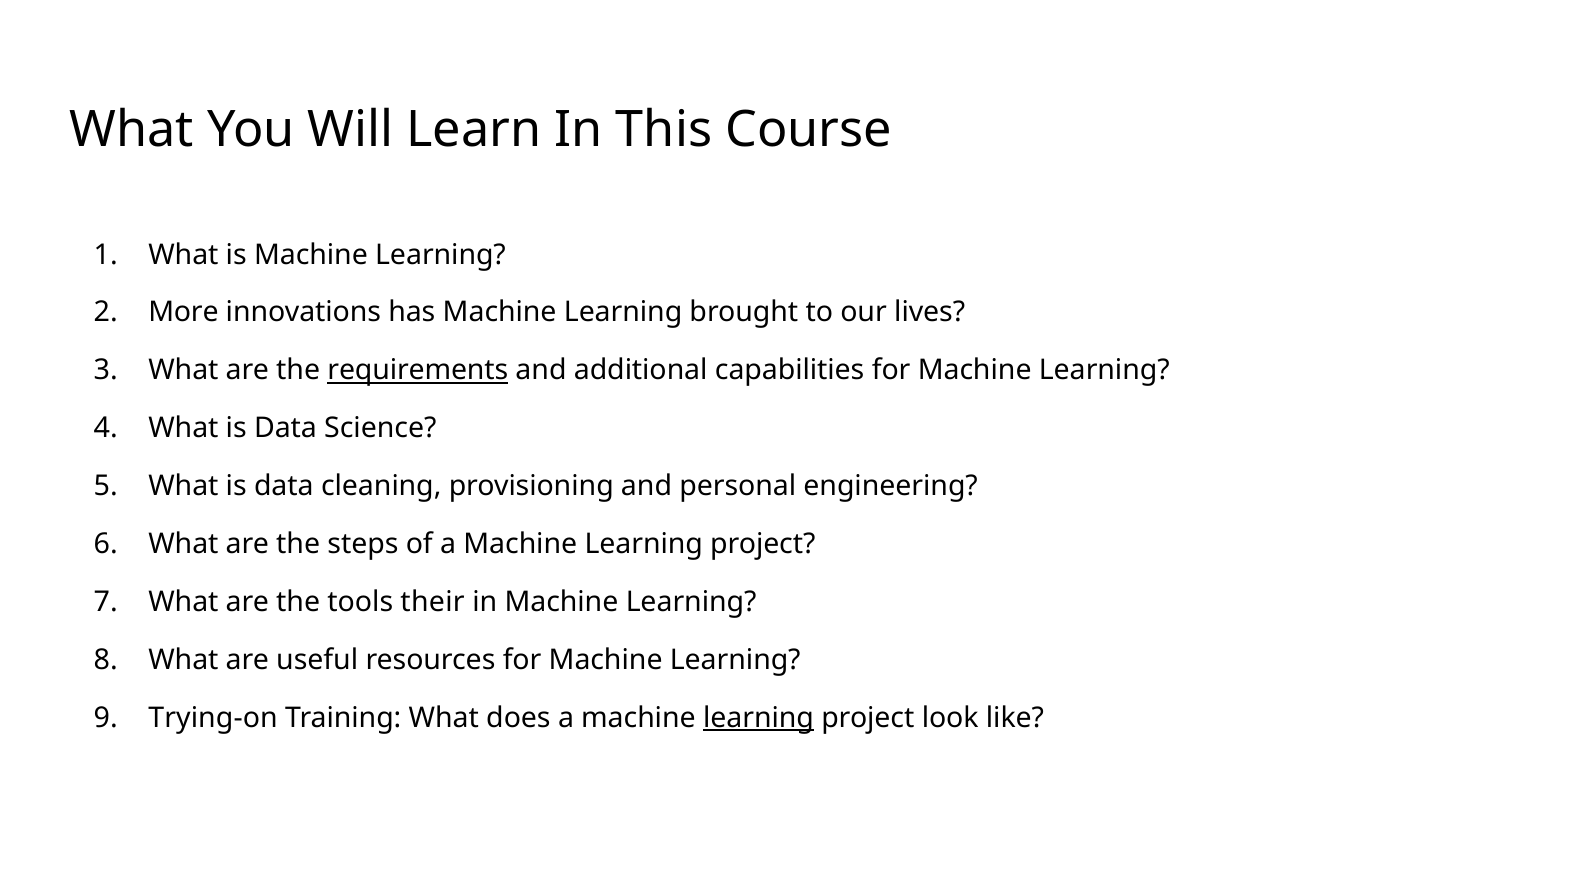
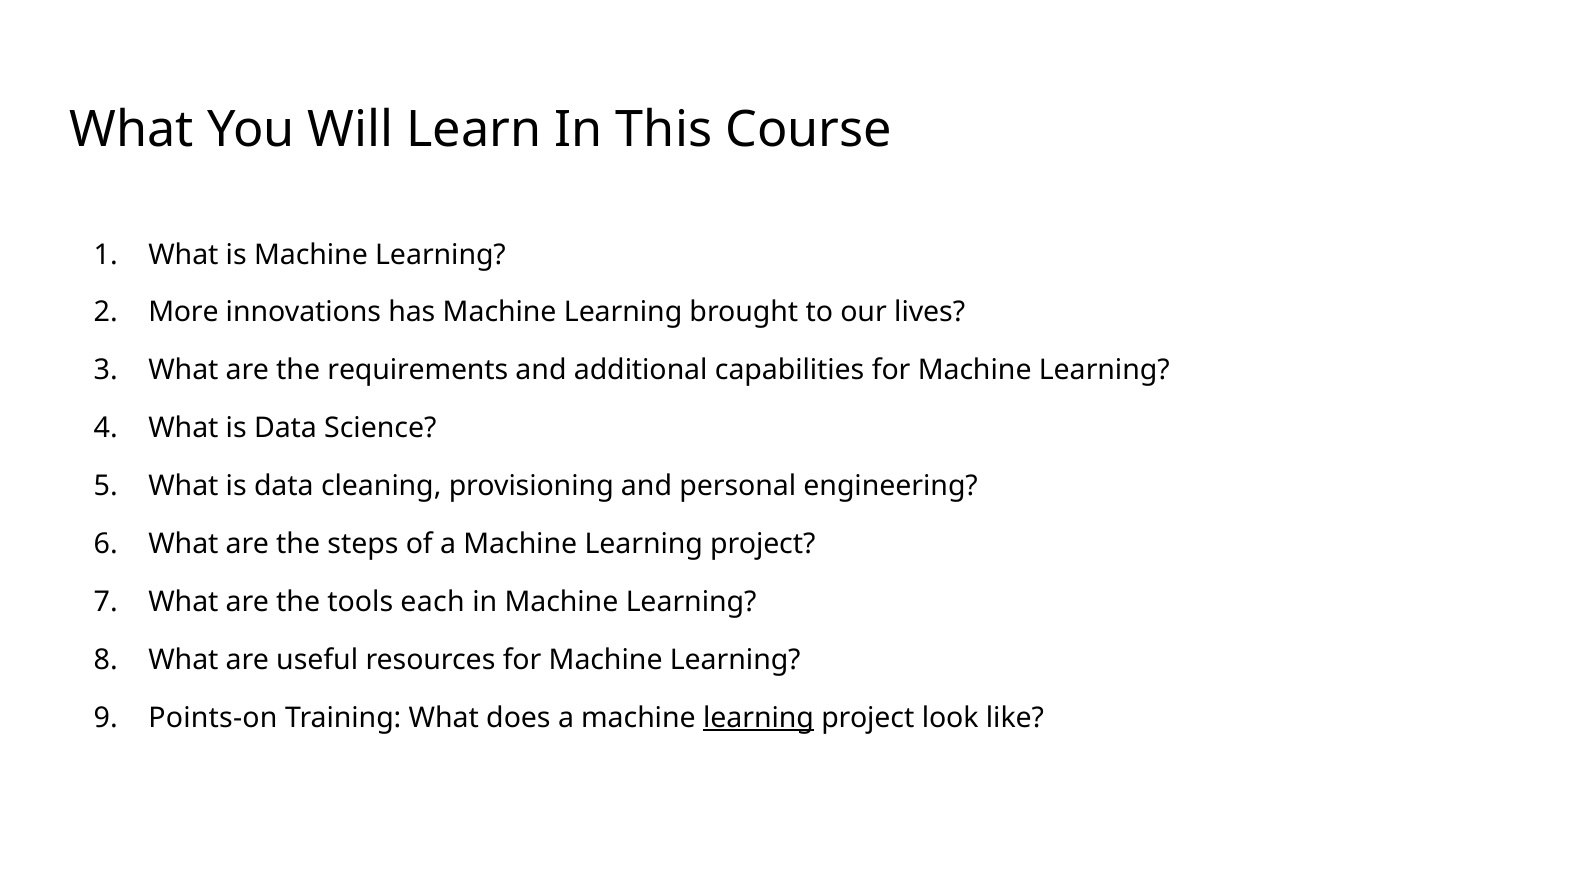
requirements underline: present -> none (418, 371)
their: their -> each (433, 602)
Trying-on: Trying-on -> Points-on (213, 718)
